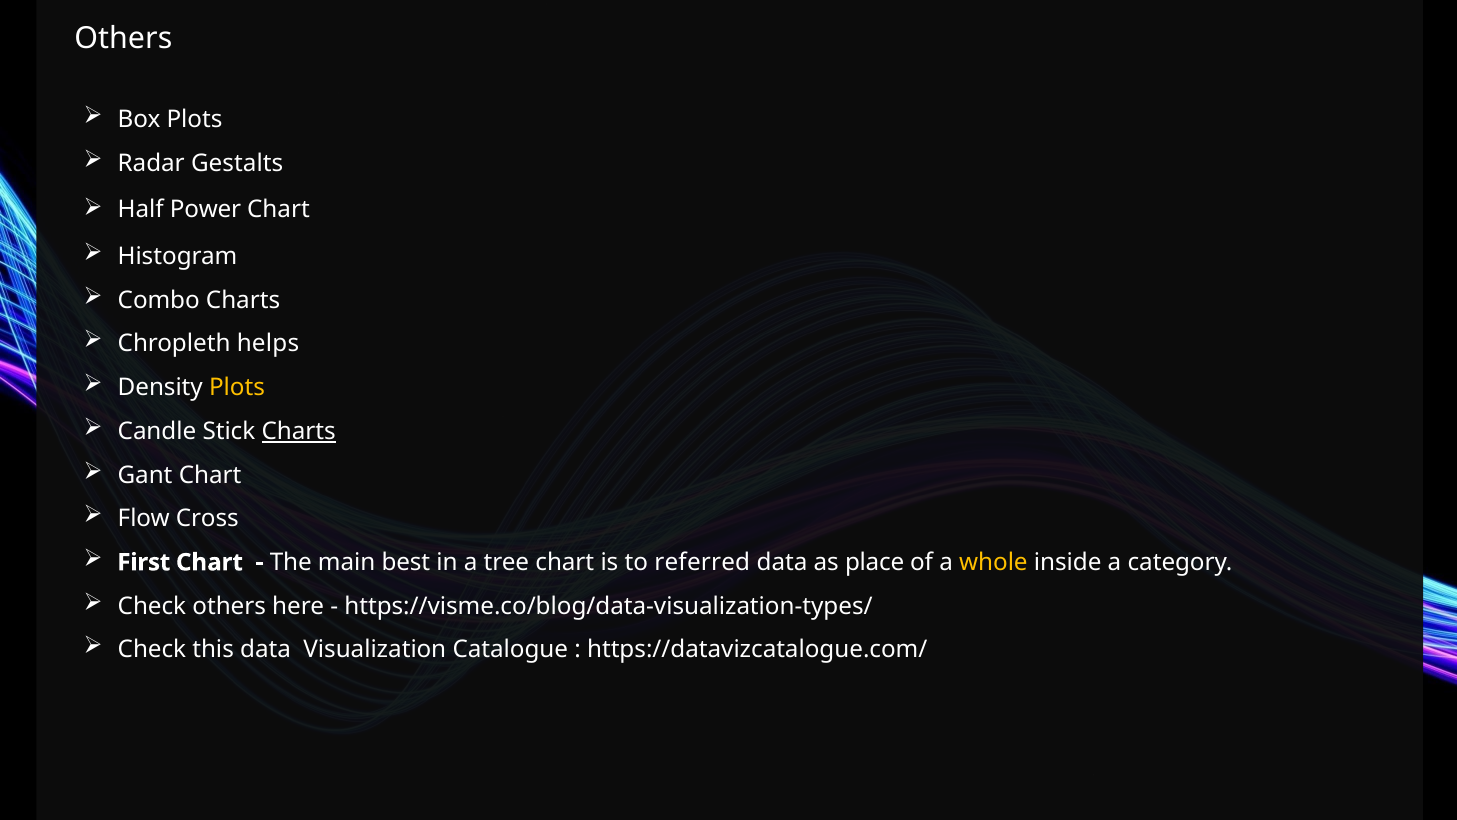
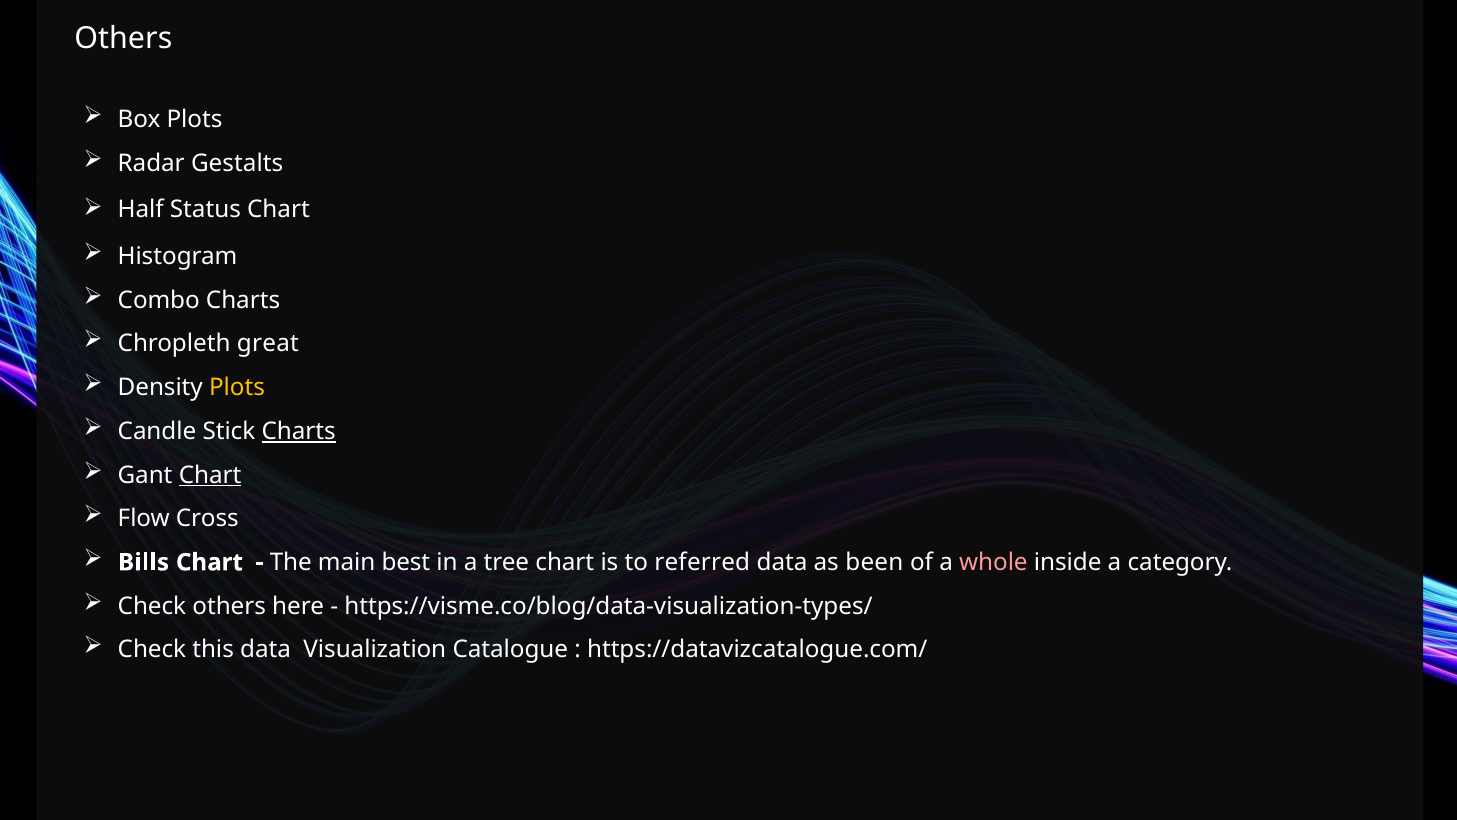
Power: Power -> Status (205, 209)
helps: helps -> great (268, 344)
Chart underline: none -> present (210, 475)
First: First -> Bills (144, 562)
place: place -> been (874, 562)
whole colour: yellow -> pink (993, 562)
